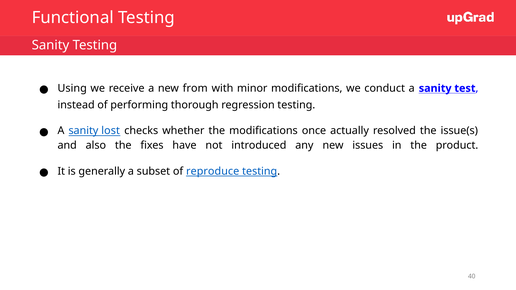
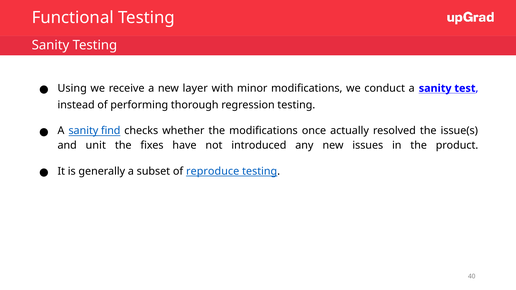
from: from -> layer (195, 88)
lost: lost -> find (111, 131)
also: also -> unit (96, 146)
